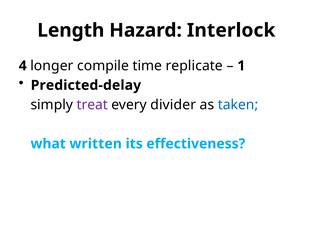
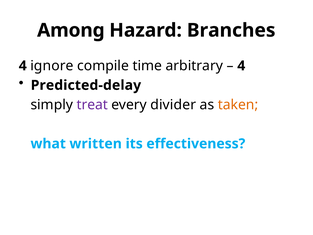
Length: Length -> Among (71, 30)
Interlock: Interlock -> Branches (231, 30)
longer: longer -> ignore (52, 66)
replicate: replicate -> arbitrary (194, 66)
1: 1 -> 4 (241, 66)
taken colour: blue -> orange (238, 105)
